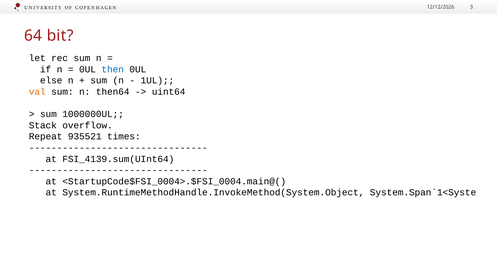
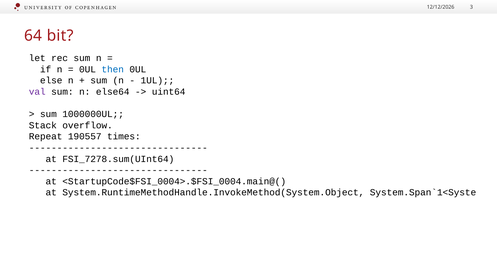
val colour: orange -> purple (37, 92)
then64: then64 -> else64 (113, 92)
935521: 935521 -> 190557 (85, 136)
FSI_4139.sum(UInt64: FSI_4139.sum(UInt64 -> FSI_7278.sum(UInt64 (118, 159)
